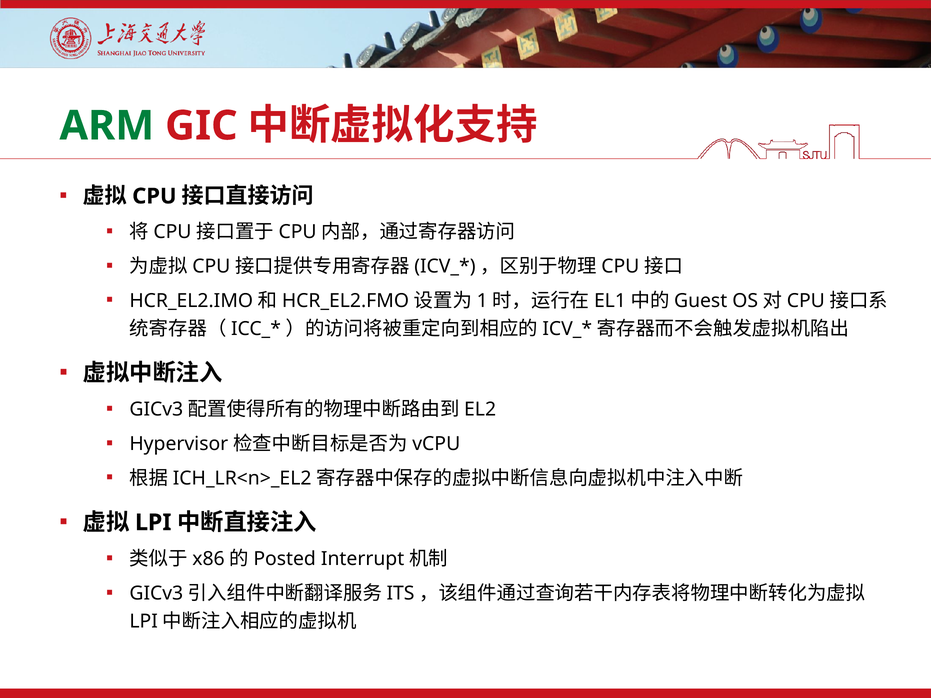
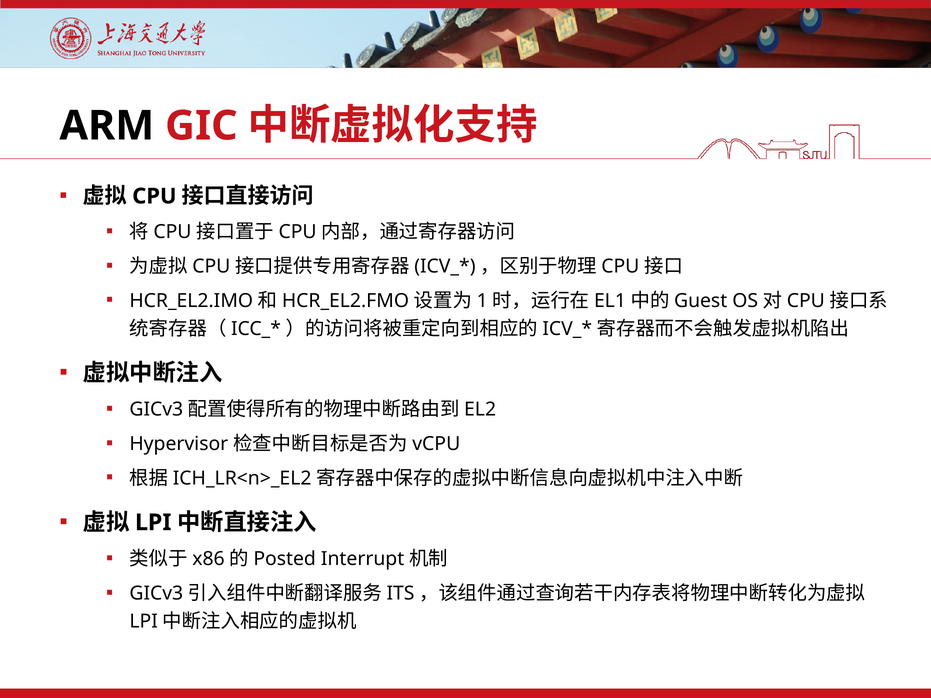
ARM colour: green -> black (107, 126)
